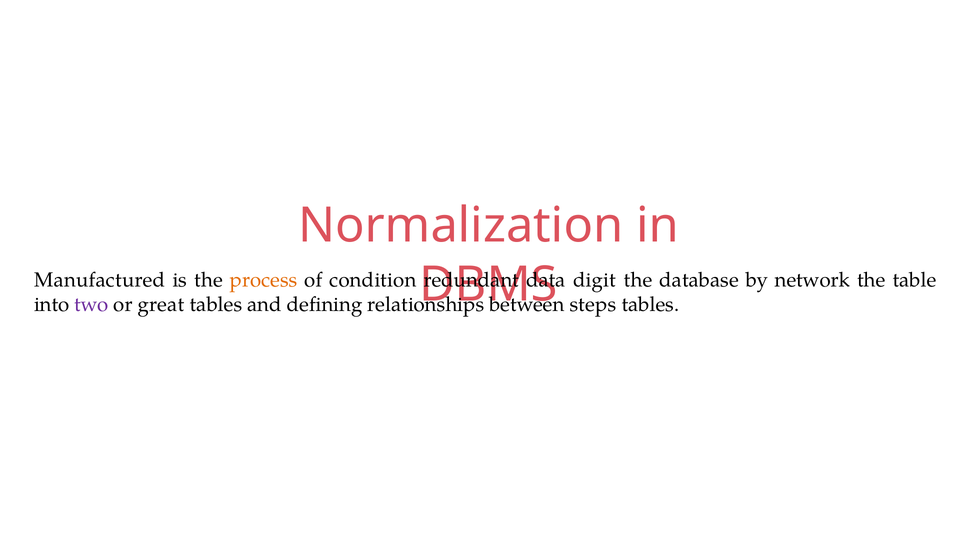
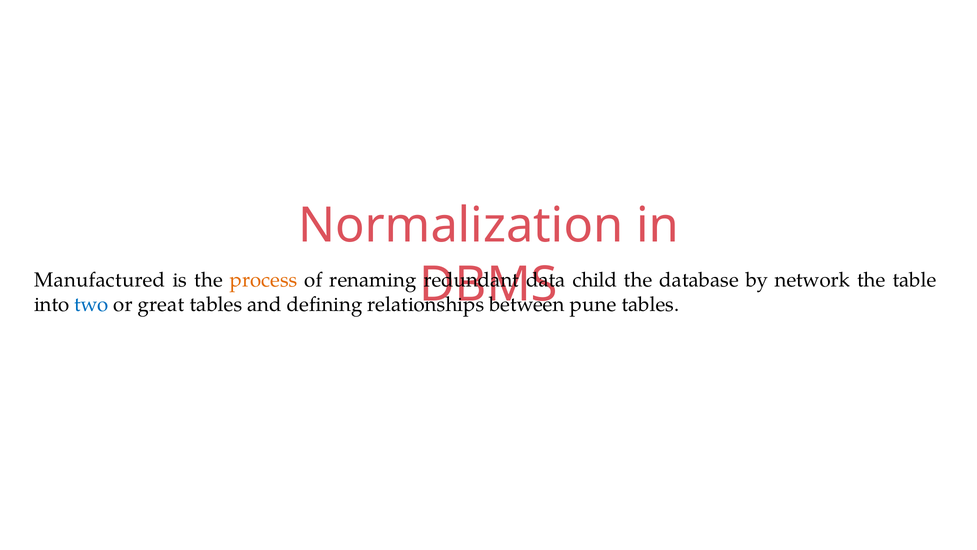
condition: condition -> renaming (373, 280)
digit: digit -> child (595, 280)
two colour: purple -> blue (91, 304)
steps: steps -> pune (593, 304)
